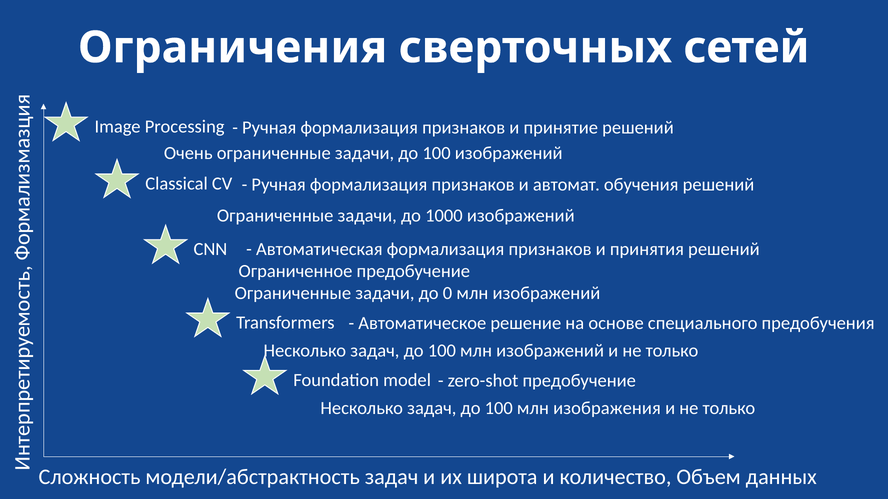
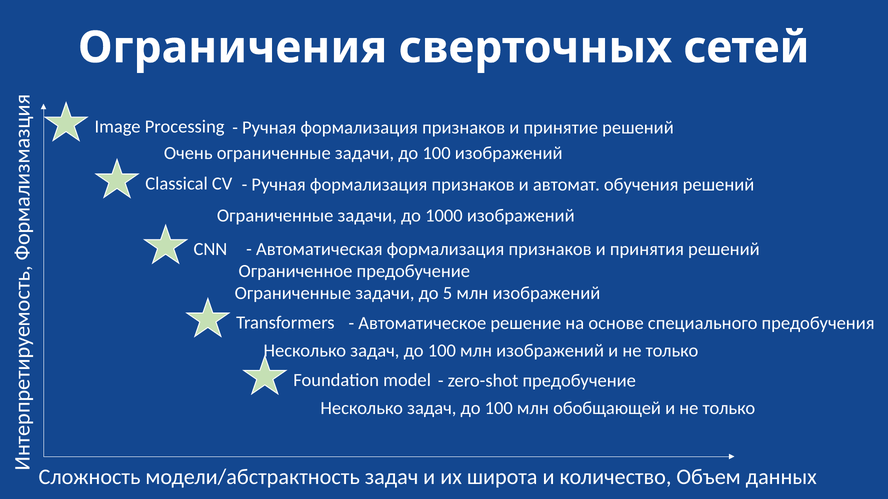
0: 0 -> 5 (448, 294)
изображения: изображения -> обобщающей (607, 409)
